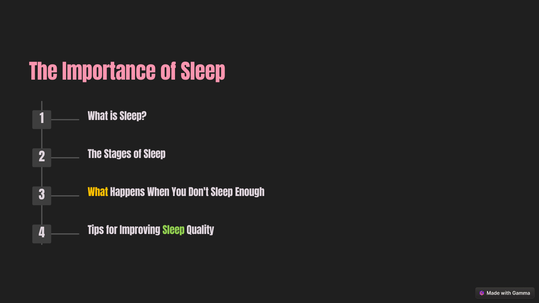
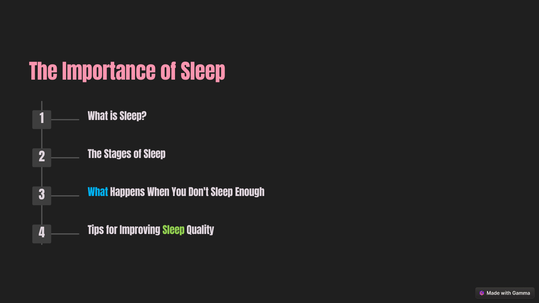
What colour: yellow -> light blue (98, 193)
